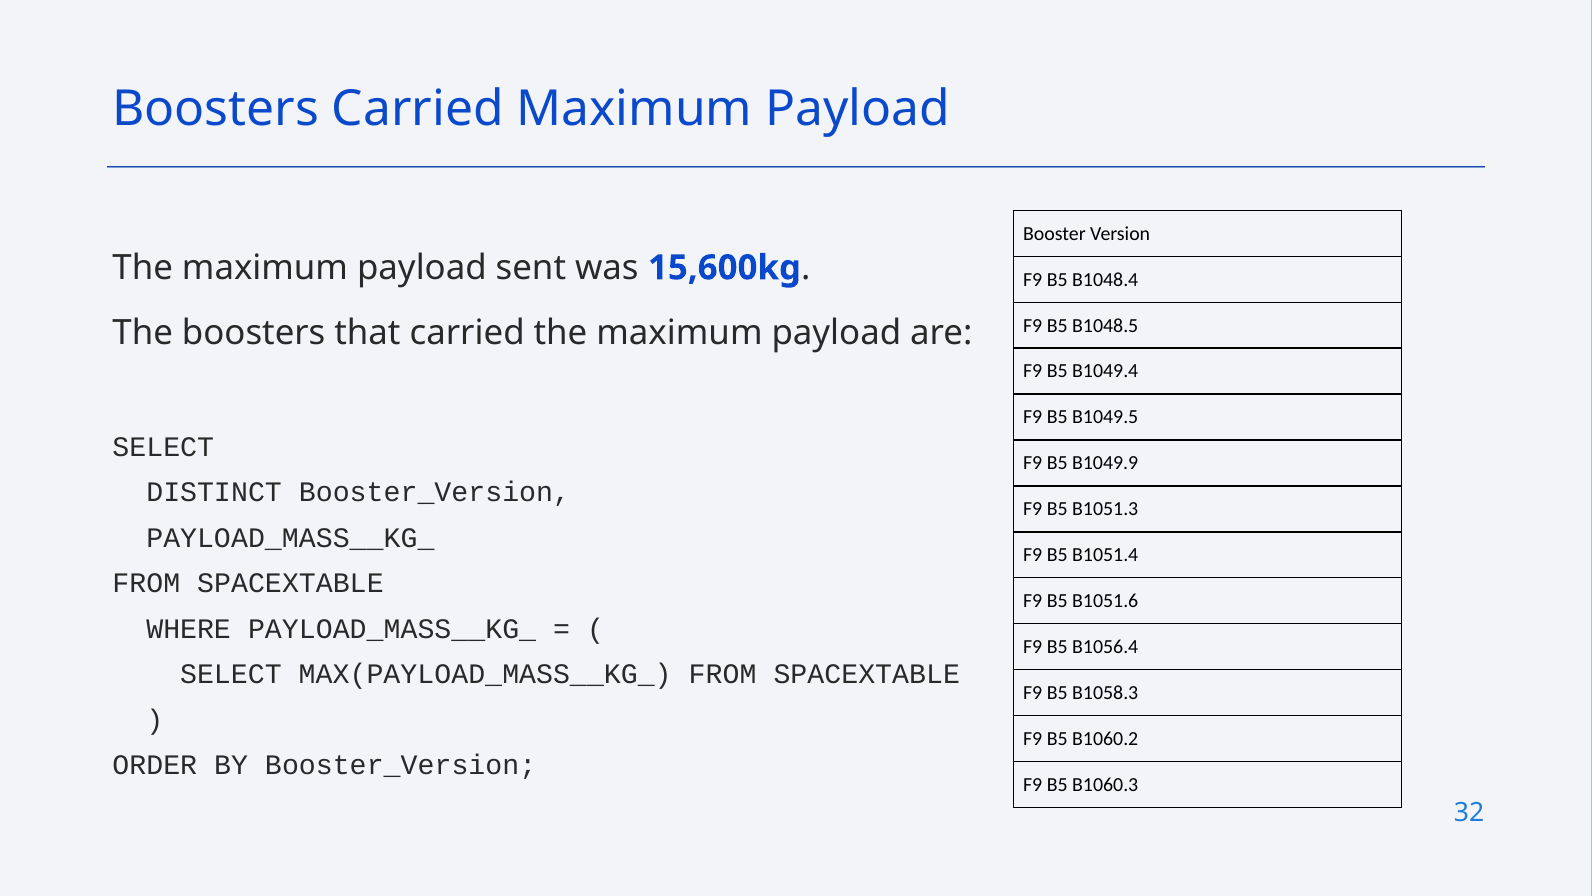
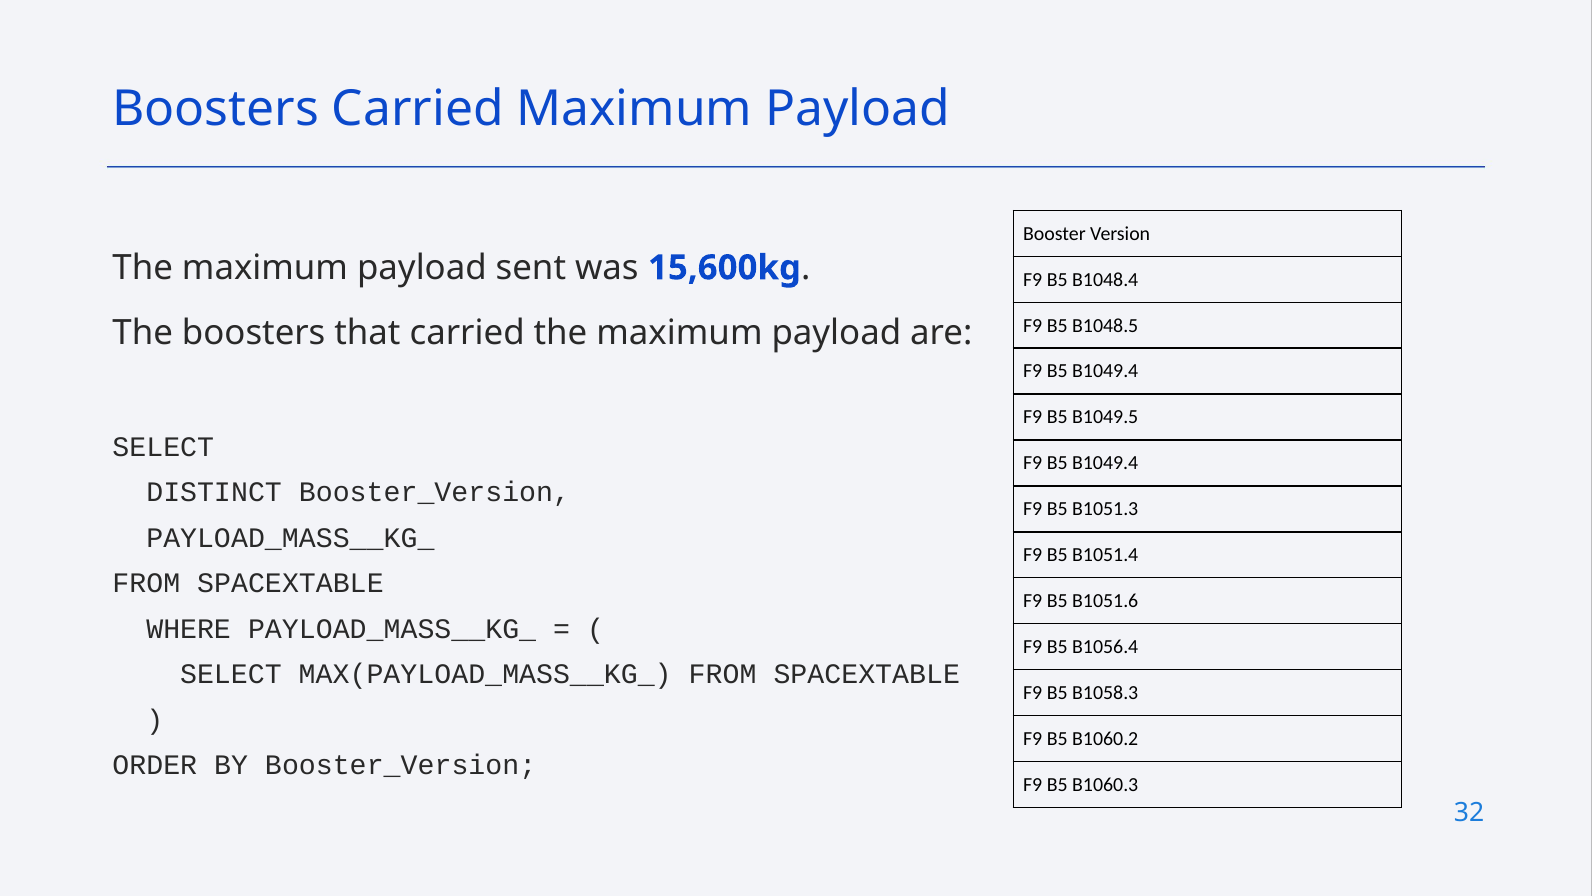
B1049.9: B1049.9 -> B1049.4 (1105, 463)
